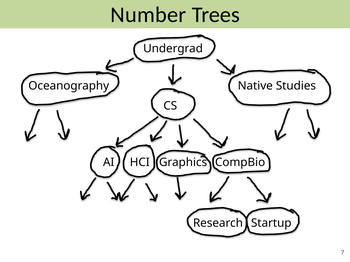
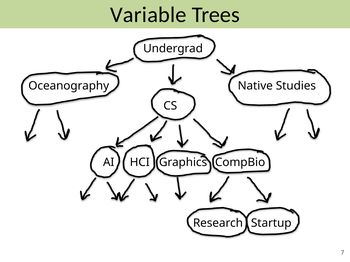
Number: Number -> Variable (148, 15)
